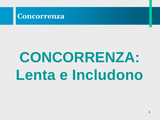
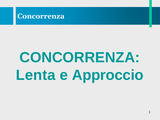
Includono: Includono -> Approccio (108, 75)
